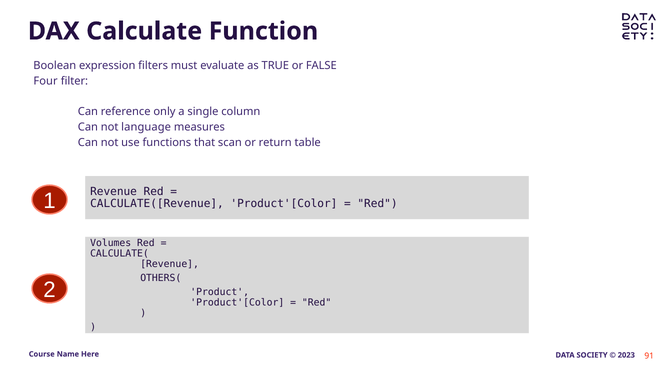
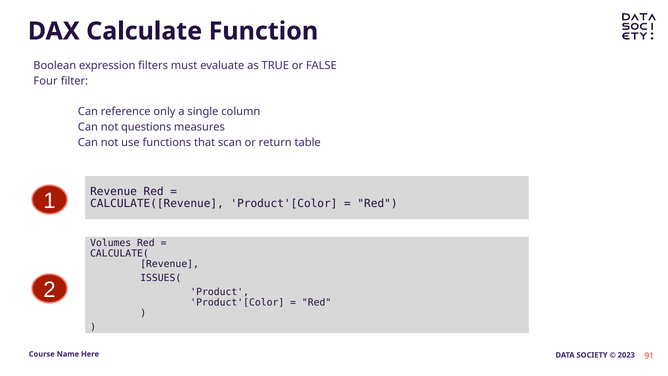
language: language -> questions (146, 127)
OTHERS(: OTHERS( -> ISSUES( (161, 278)
